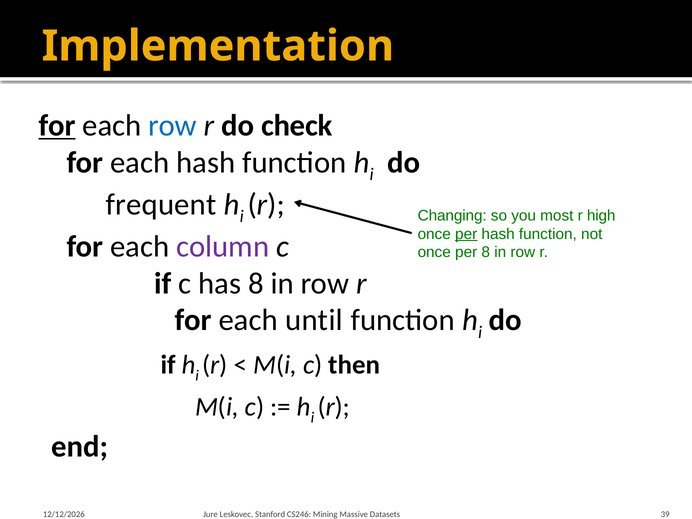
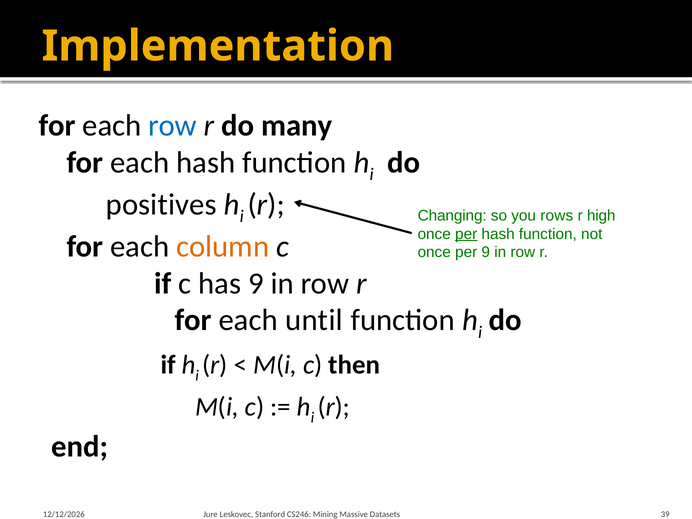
for underline: present -> none (57, 126)
check: check -> many (297, 126)
frequent: frequent -> positives (161, 204)
most: most -> rows (557, 216)
column colour: purple -> orange (223, 246)
per 8: 8 -> 9 (486, 252)
has 8: 8 -> 9 (256, 283)
